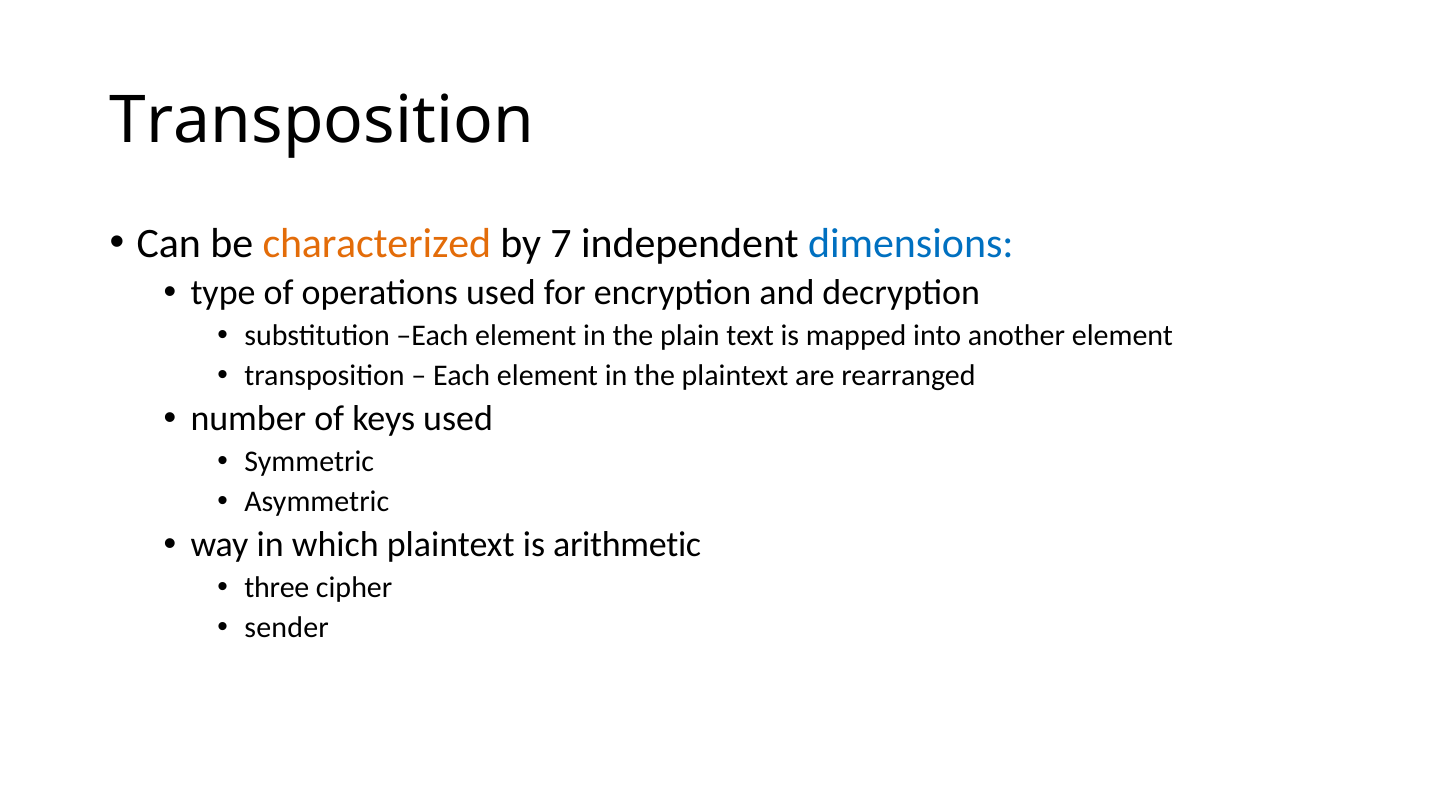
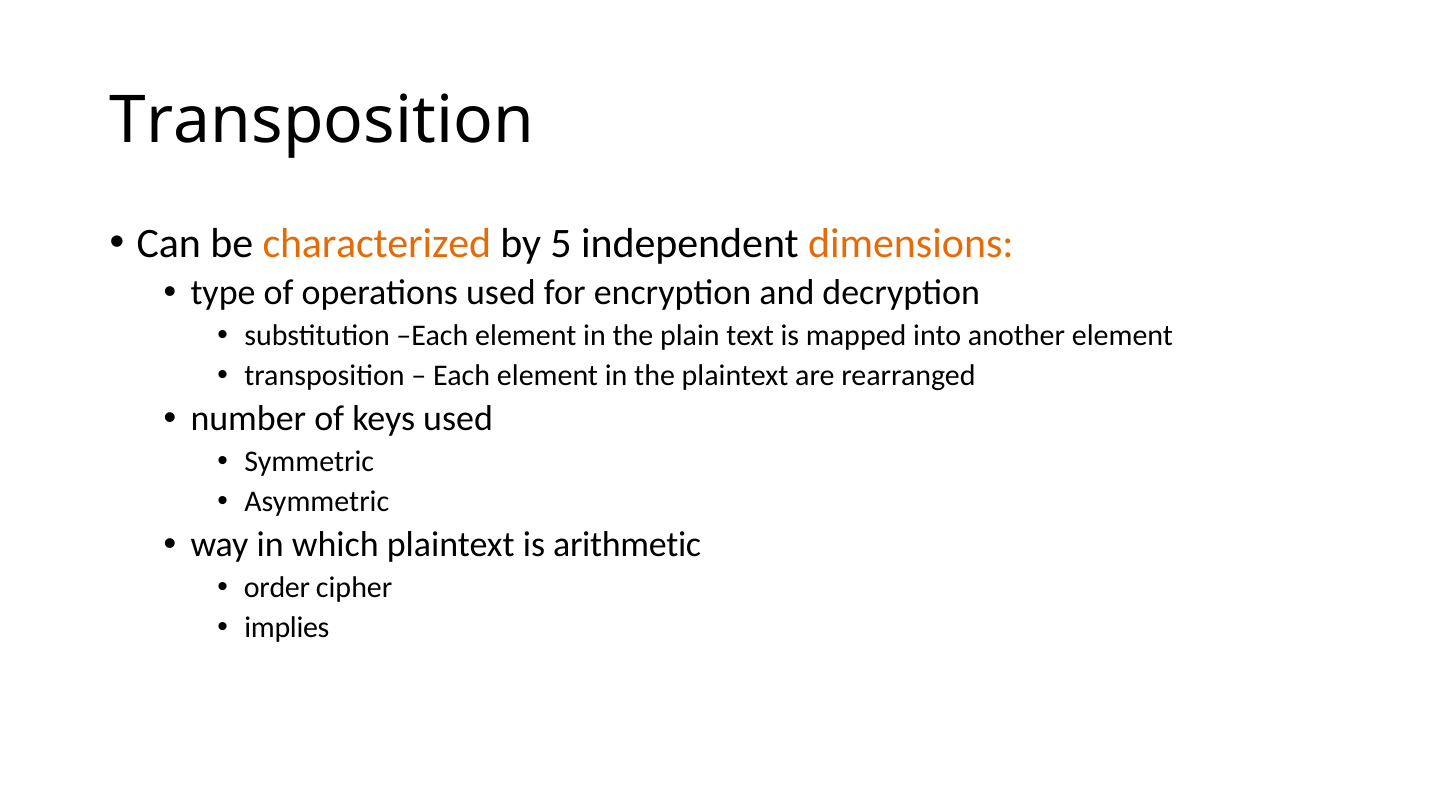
7: 7 -> 5 (561, 243)
dimensions colour: blue -> orange (911, 243)
three: three -> order (277, 588)
sender: sender -> implies (287, 627)
